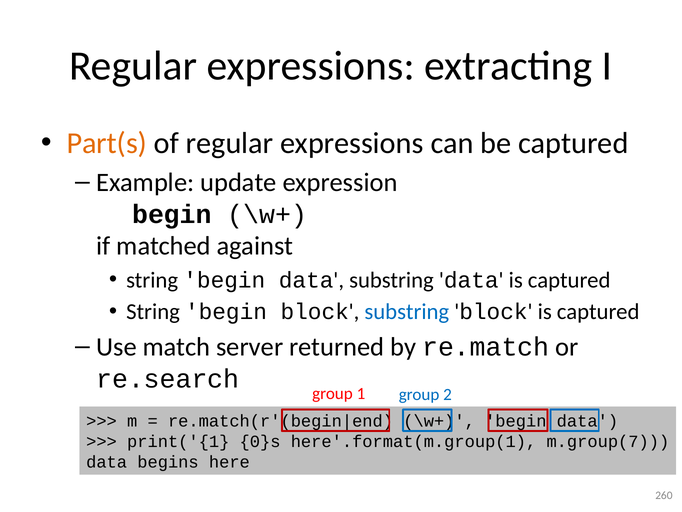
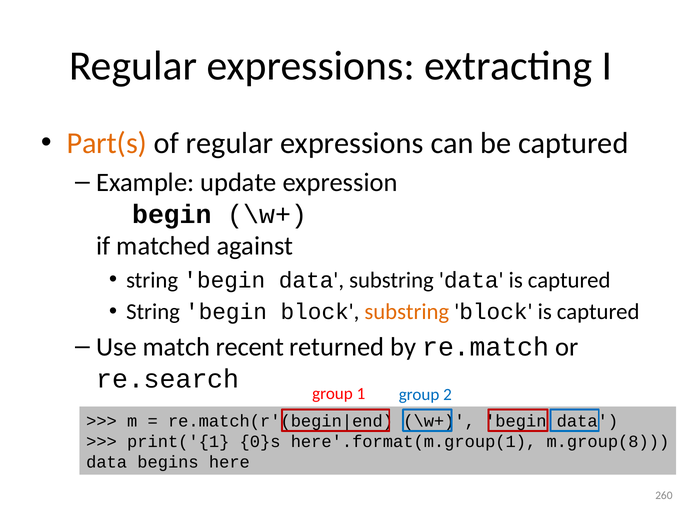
substring colour: blue -> orange (407, 312)
server: server -> recent (250, 347)
m.group(7: m.group(7 -> m.group(8 (608, 441)
